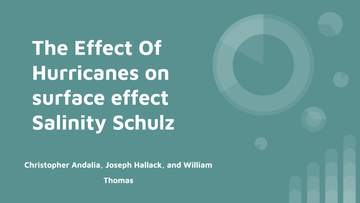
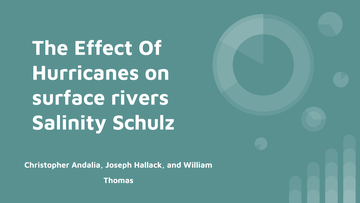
surface effect: effect -> rivers (140, 98)
